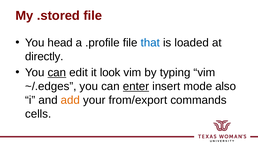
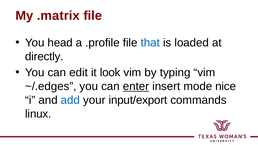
.stored: .stored -> .matrix (58, 16)
can underline: present -> none (57, 73)
also: also -> nice (226, 86)
add colour: orange -> blue (70, 100)
from/export: from/export -> input/export (138, 100)
cells: cells -> linux (38, 114)
